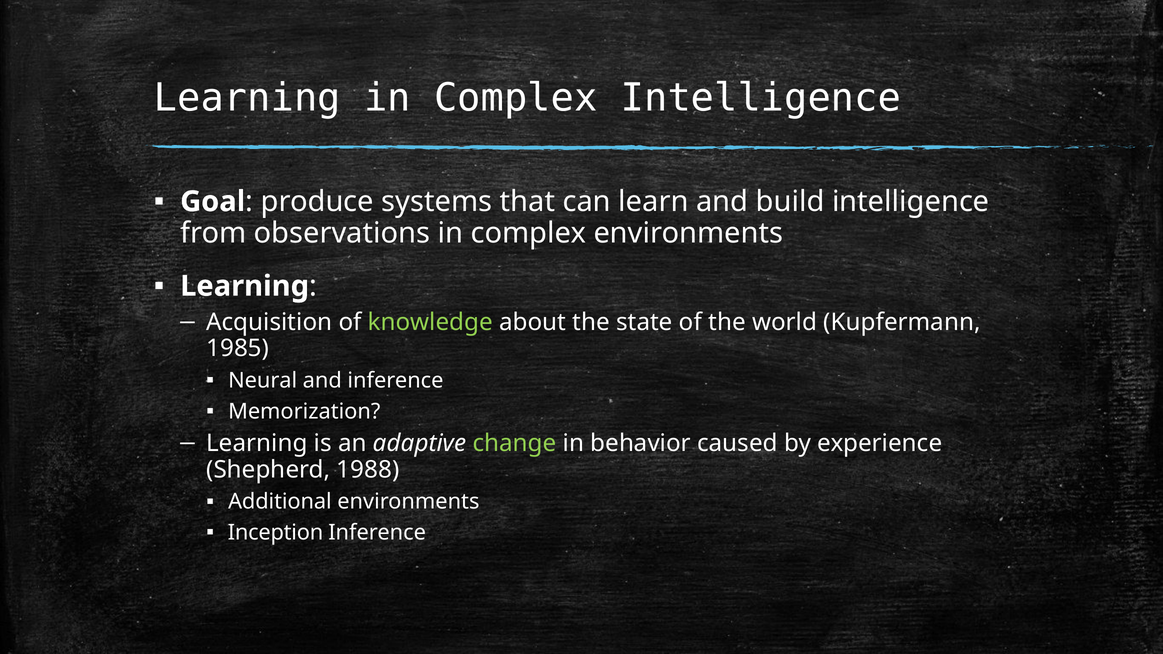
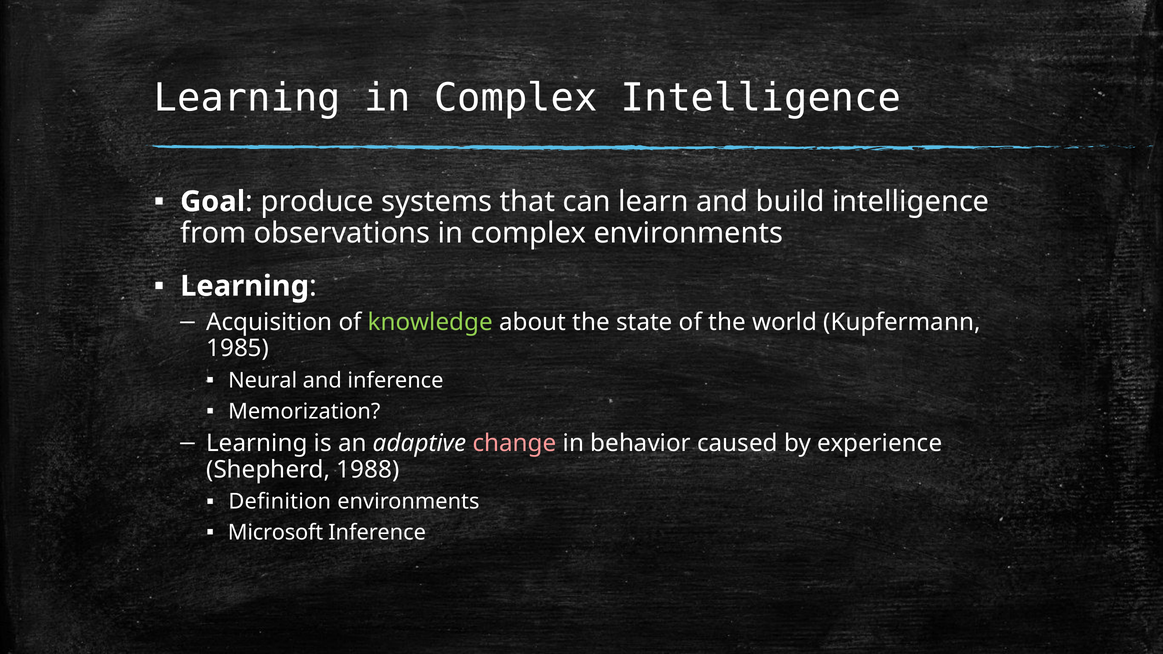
change colour: light green -> pink (515, 444)
Additional: Additional -> Definition (280, 502)
Inception: Inception -> Microsoft (275, 533)
